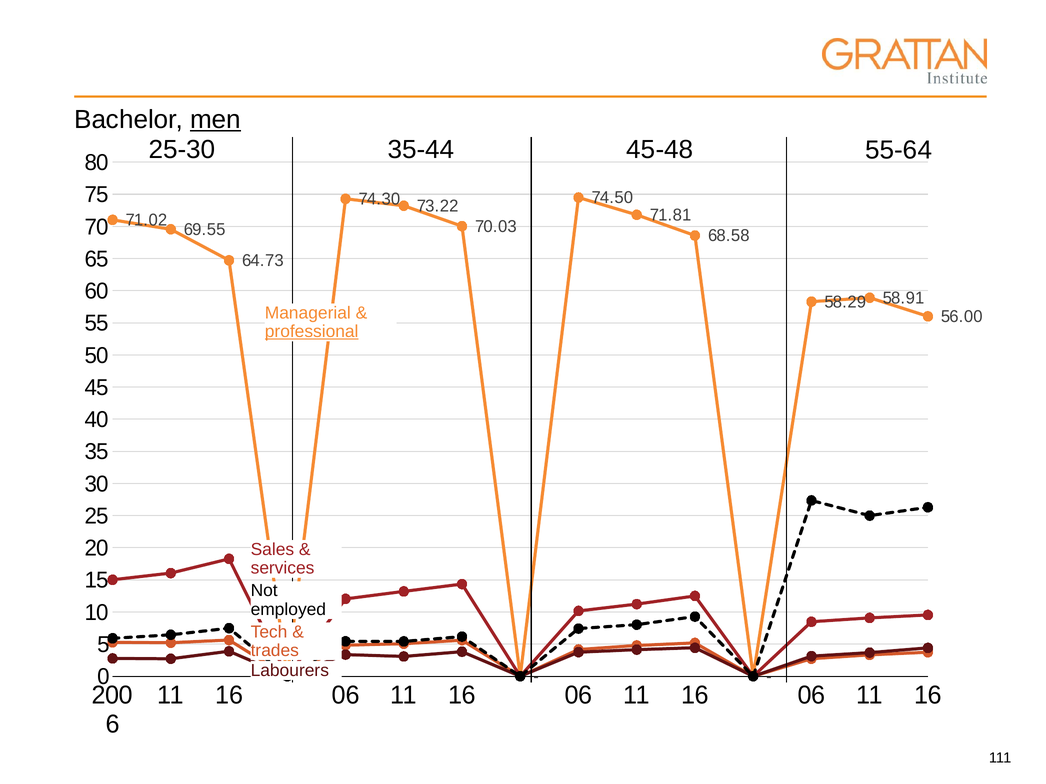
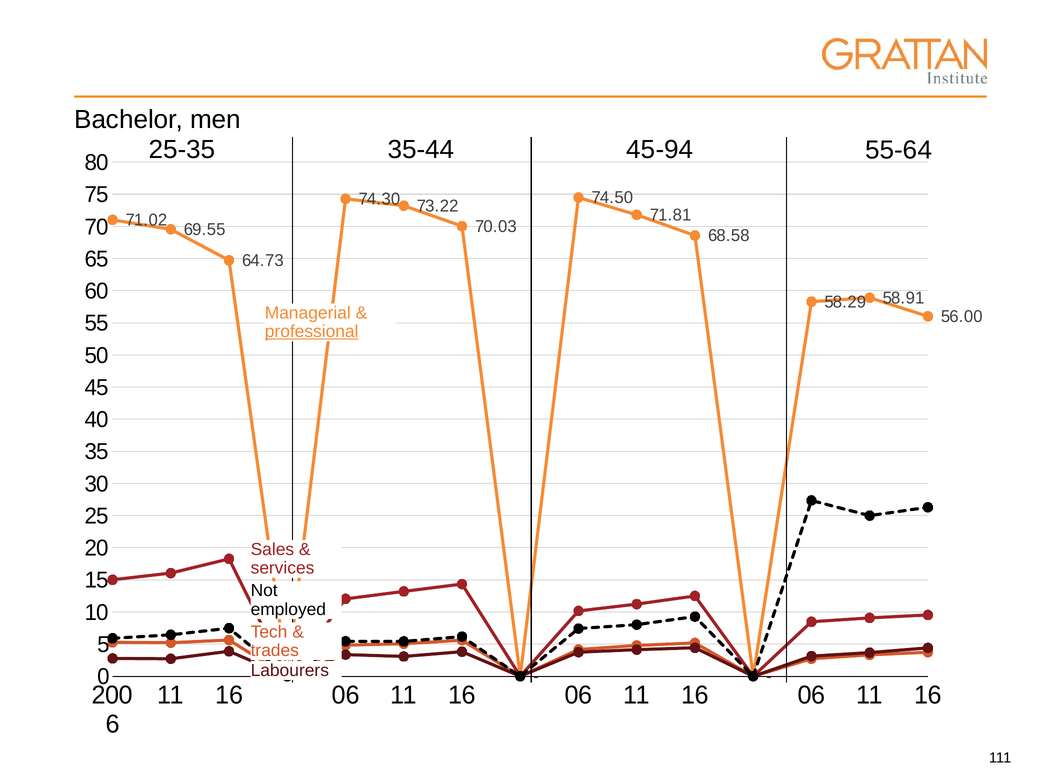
men underline: present -> none (216, 119)
25-30: 25-30 -> 25-35 (182, 150)
45-48: 45-48 -> 45-94 (660, 150)
